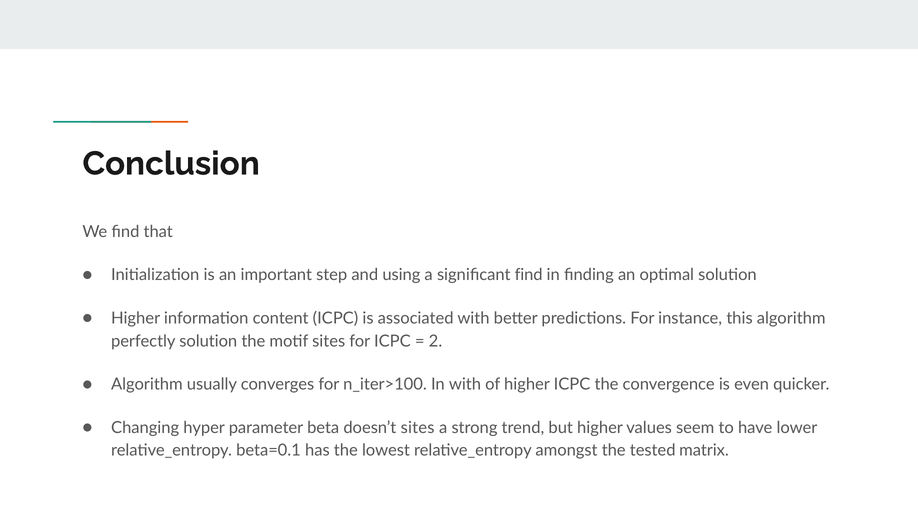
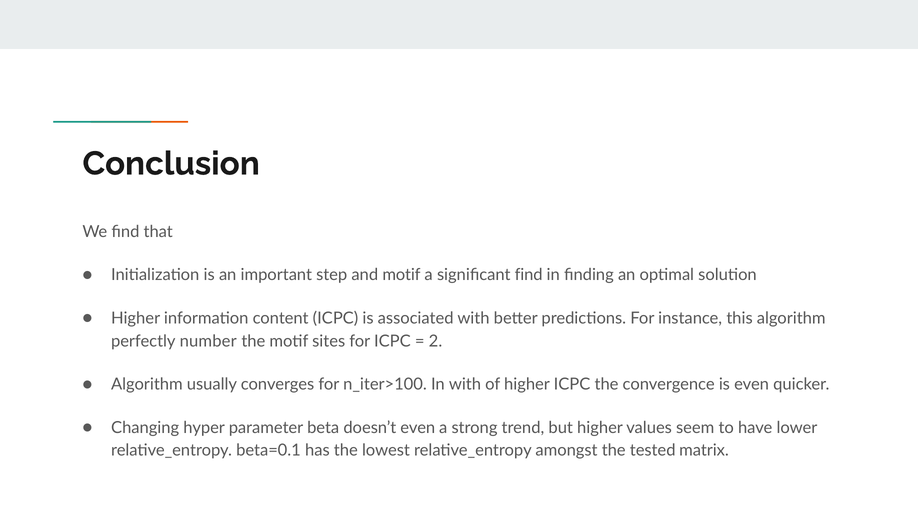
and using: using -> motif (401, 275)
perfectly solution: solution -> number (208, 341)
doesn’t sites: sites -> even (418, 428)
